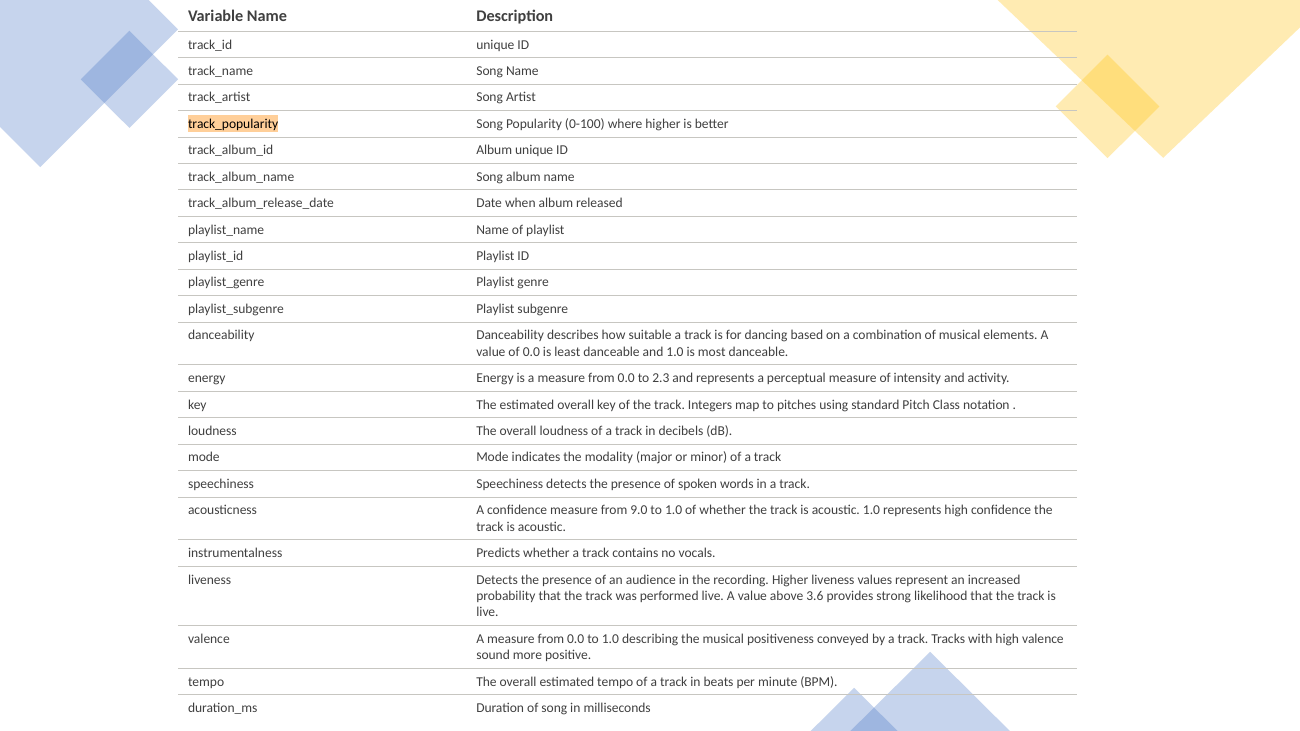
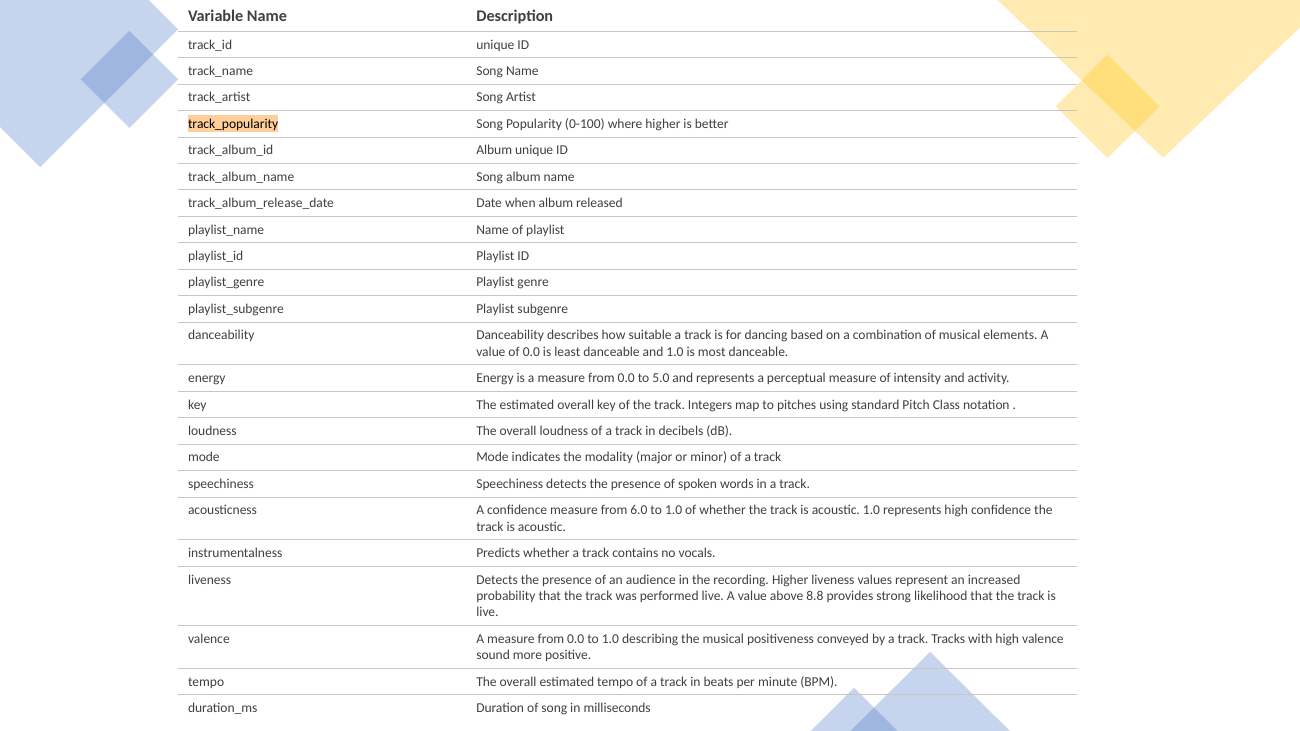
2.3: 2.3 -> 5.0 (661, 378)
9.0: 9.0 -> 6.0 (639, 511)
3.6: 3.6 -> 8.8 (815, 596)
